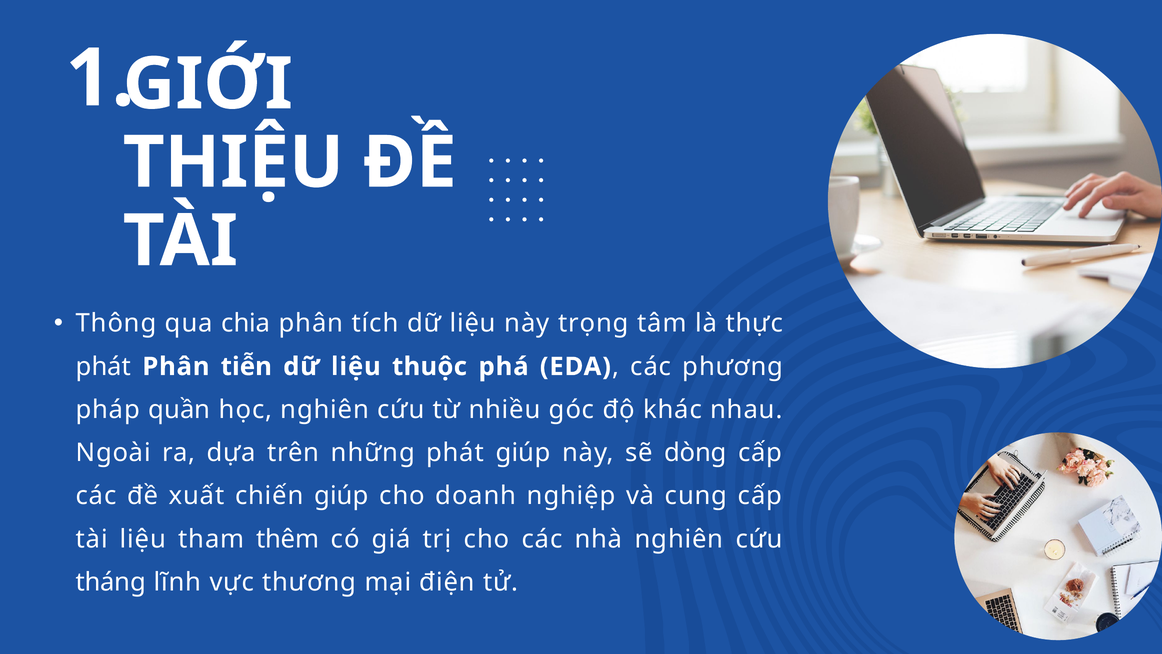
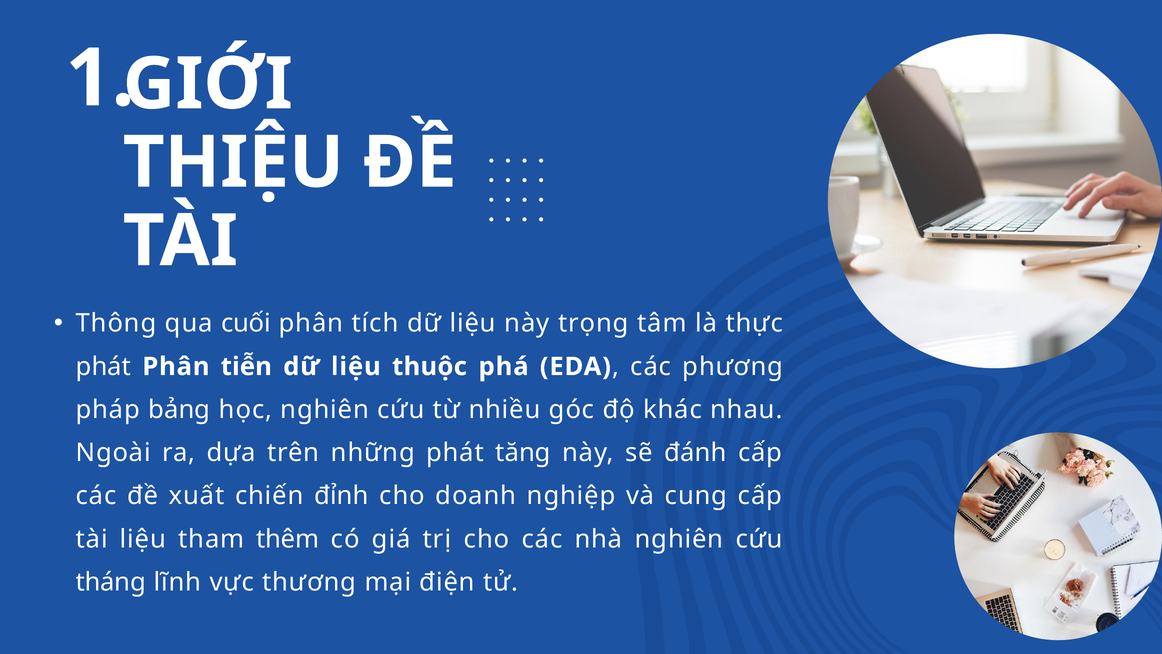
chia: chia -> cuối (246, 323)
quần: quần -> bảng (179, 410)
phát giúp: giúp -> tăng (523, 453)
dòng: dòng -> đánh (695, 453)
chiến giúp: giúp -> đỉnh (341, 496)
